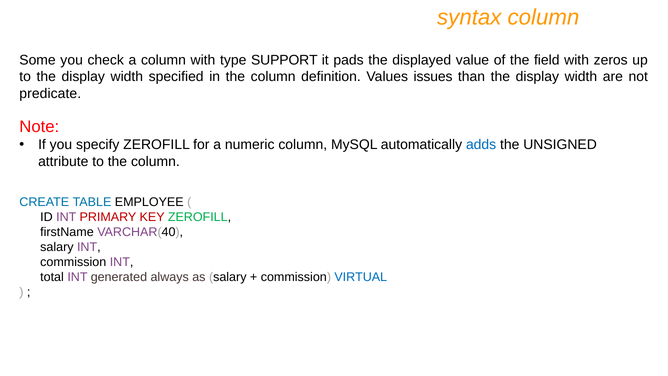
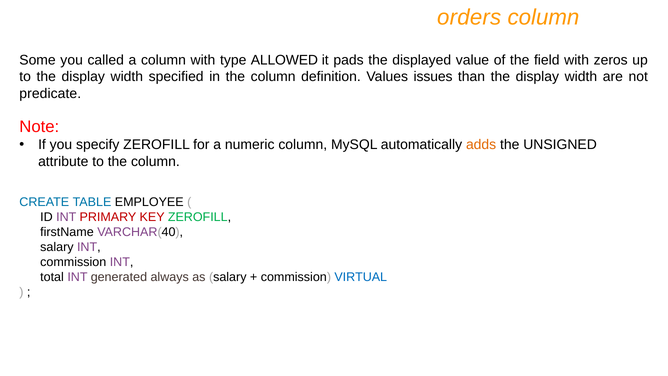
syntax: syntax -> orders (469, 17)
check: check -> called (106, 60)
SUPPORT: SUPPORT -> ALLOWED (284, 60)
adds colour: blue -> orange (481, 145)
